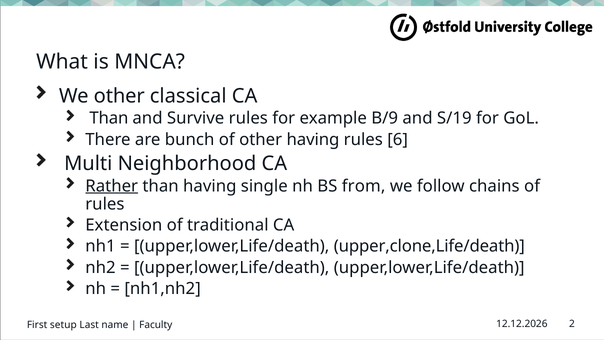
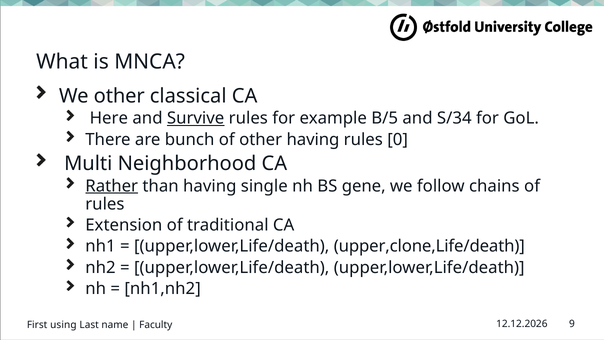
Than: Than -> Here (109, 118)
Survive underline: none -> present (196, 118)
B/9: B/9 -> B/5 (385, 118)
S/19: S/19 -> S/34 (454, 118)
6: 6 -> 0 (398, 139)
from: from -> gene (364, 186)
setup: setup -> using (63, 325)
2: 2 -> 9 (572, 324)
